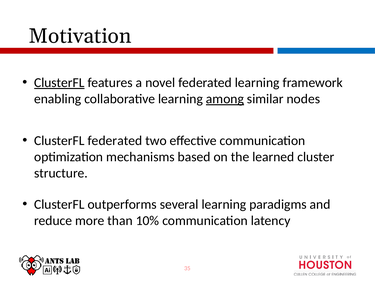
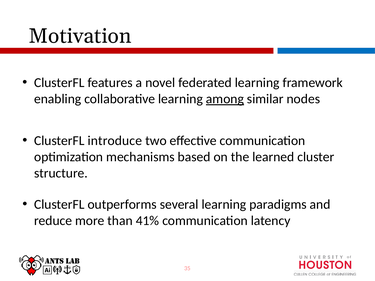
ClusterFL underline: present -> none (59, 83)
ClusterFL federated: federated -> introduce (115, 141)
10%: 10% -> 41% (147, 221)
